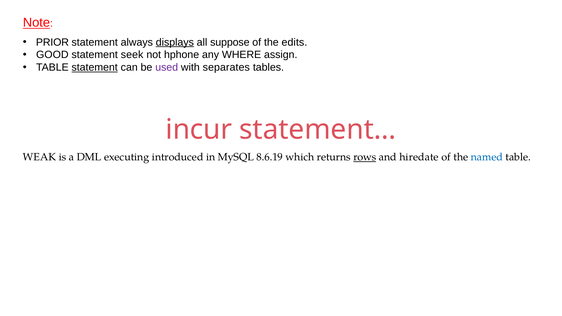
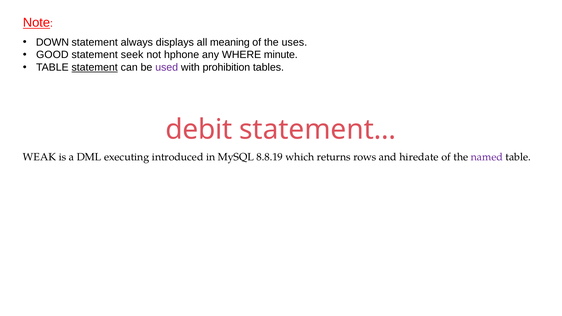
PRIOR: PRIOR -> DOWN (52, 42)
displays underline: present -> none (175, 42)
suppose: suppose -> meaning (230, 42)
edits: edits -> uses (294, 42)
assign: assign -> minute (281, 55)
separates: separates -> prohibition (226, 67)
incur: incur -> debit (199, 130)
8.6.19: 8.6.19 -> 8.8.19 (270, 157)
rows underline: present -> none (365, 157)
named colour: blue -> purple (487, 157)
